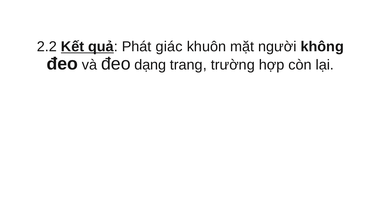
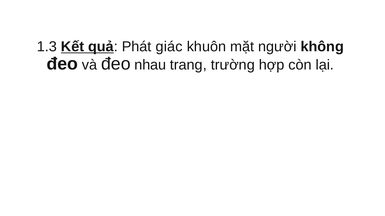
2.2: 2.2 -> 1.3 (47, 47)
dạng: dạng -> nhau (150, 65)
